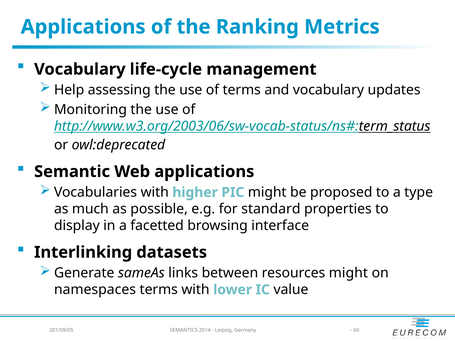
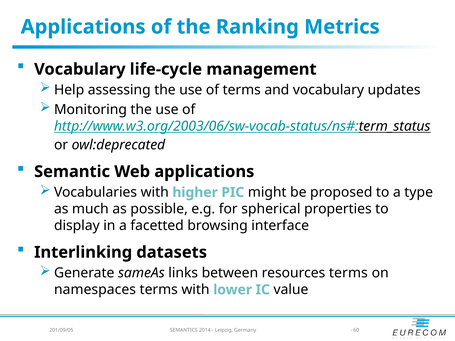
standard: standard -> spherical (271, 209)
resources might: might -> terms (348, 273)
